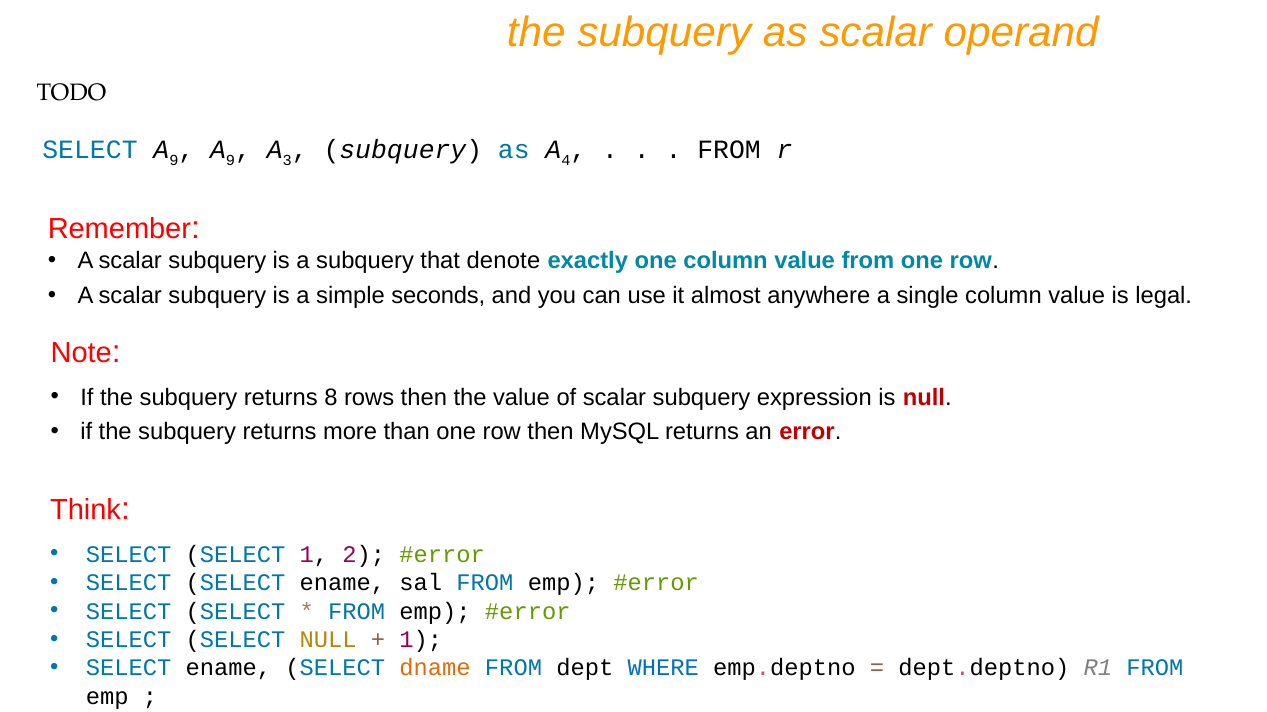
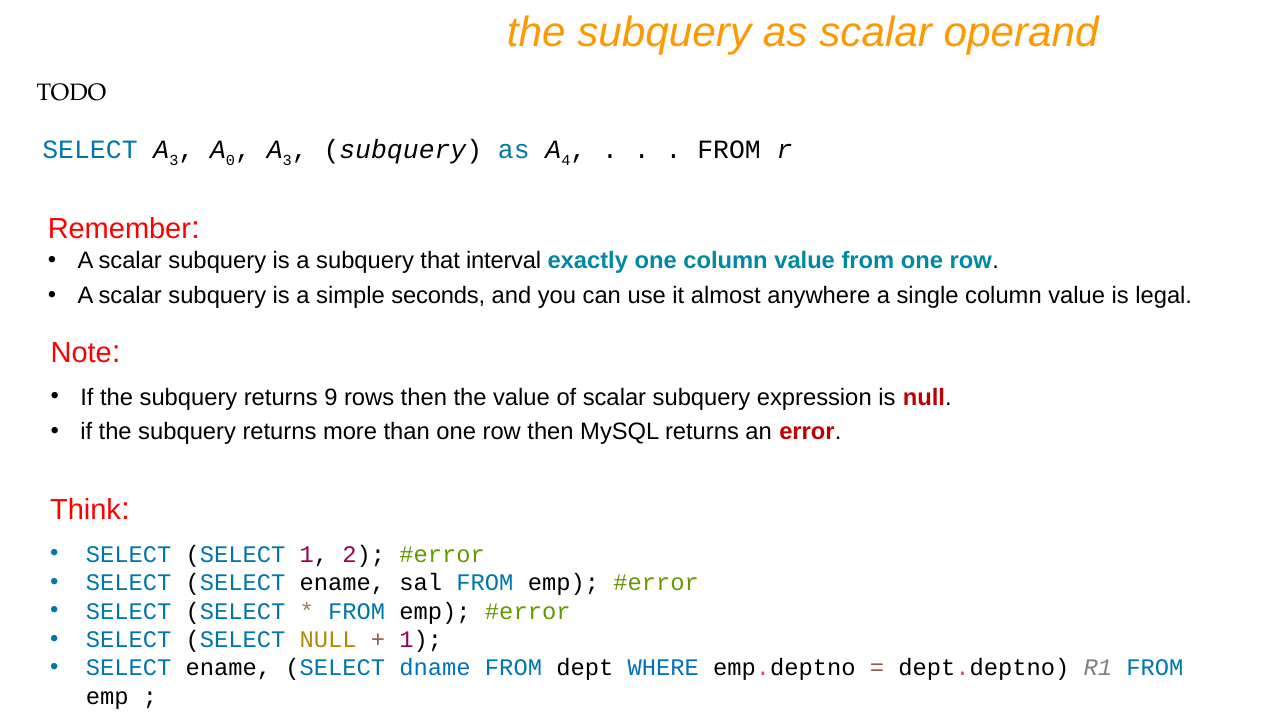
SELECT A 9: 9 -> 3 (174, 161)
9: 9 -> 0 (231, 161)
denote: denote -> interval (504, 261)
8: 8 -> 9 (331, 398)
dname colour: orange -> blue (435, 669)
